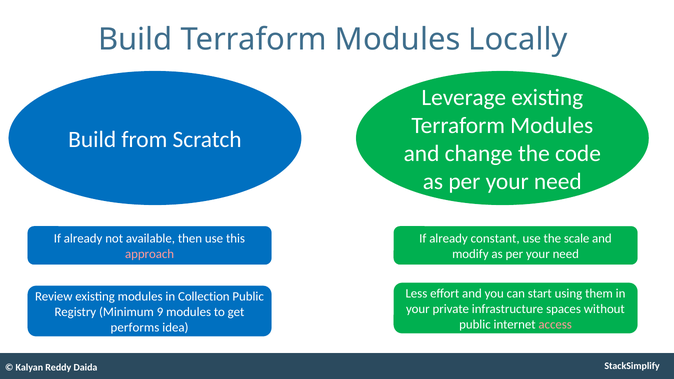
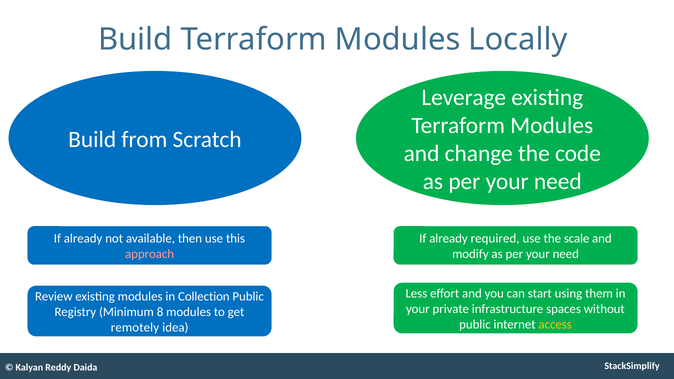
constant: constant -> required (495, 239)
9: 9 -> 8 (160, 312)
access colour: pink -> yellow (555, 324)
performs: performs -> remotely (135, 327)
